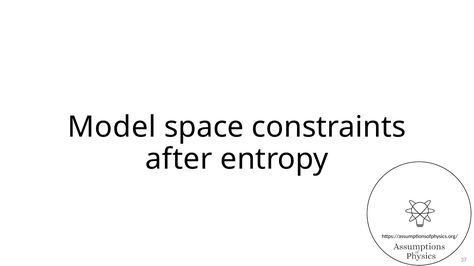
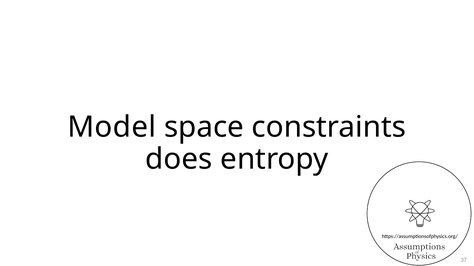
after: after -> does (179, 159)
